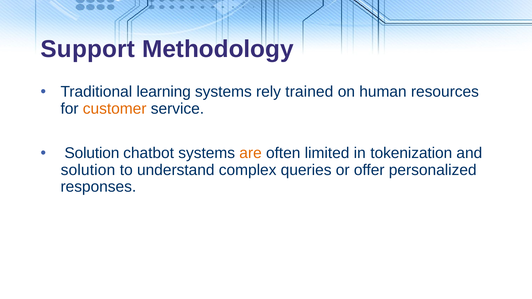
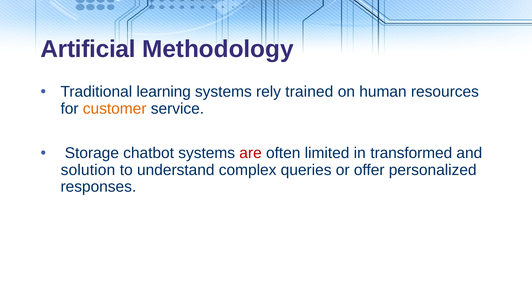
Support: Support -> Artificial (88, 49)
Solution: Solution -> Storage (92, 153)
are colour: orange -> red (251, 153)
tokenization: tokenization -> transformed (411, 153)
